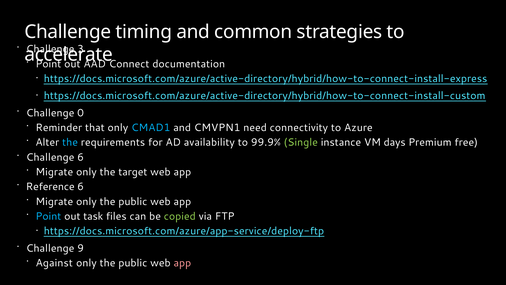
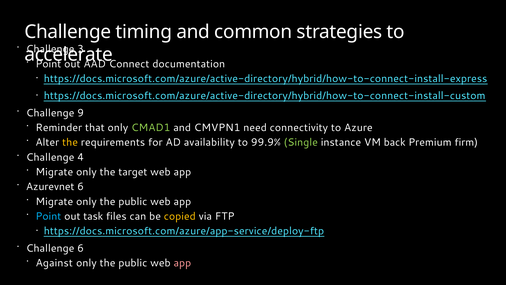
0: 0 -> 9 (81, 113)
CMAD1 colour: light blue -> light green (151, 128)
the colour: light blue -> yellow (70, 142)
days: days -> back (395, 142)
free: free -> firm (466, 142)
Challenge 6: 6 -> 4 (81, 157)
Reference: Reference -> Azurevnet (50, 187)
copied colour: light green -> yellow (180, 216)
Challenge 9: 9 -> 6 (81, 248)
